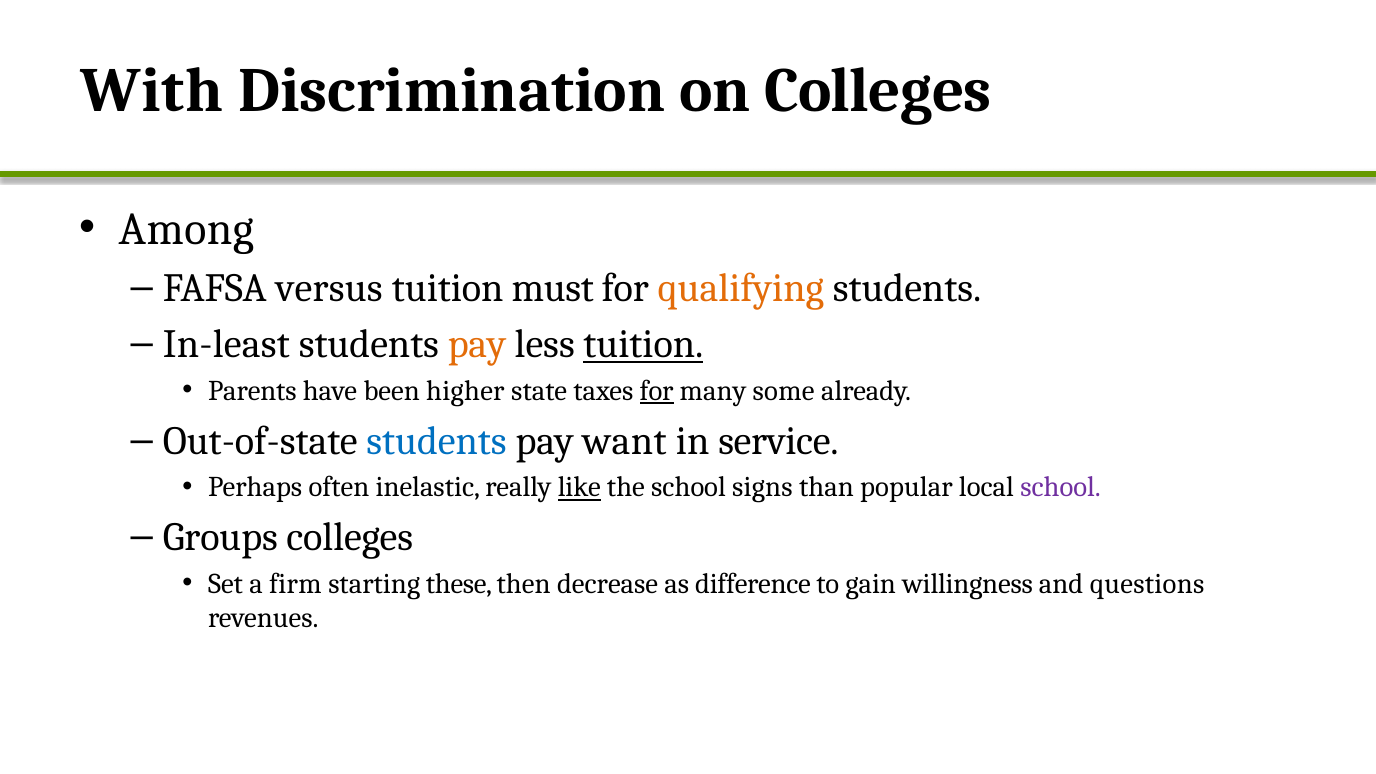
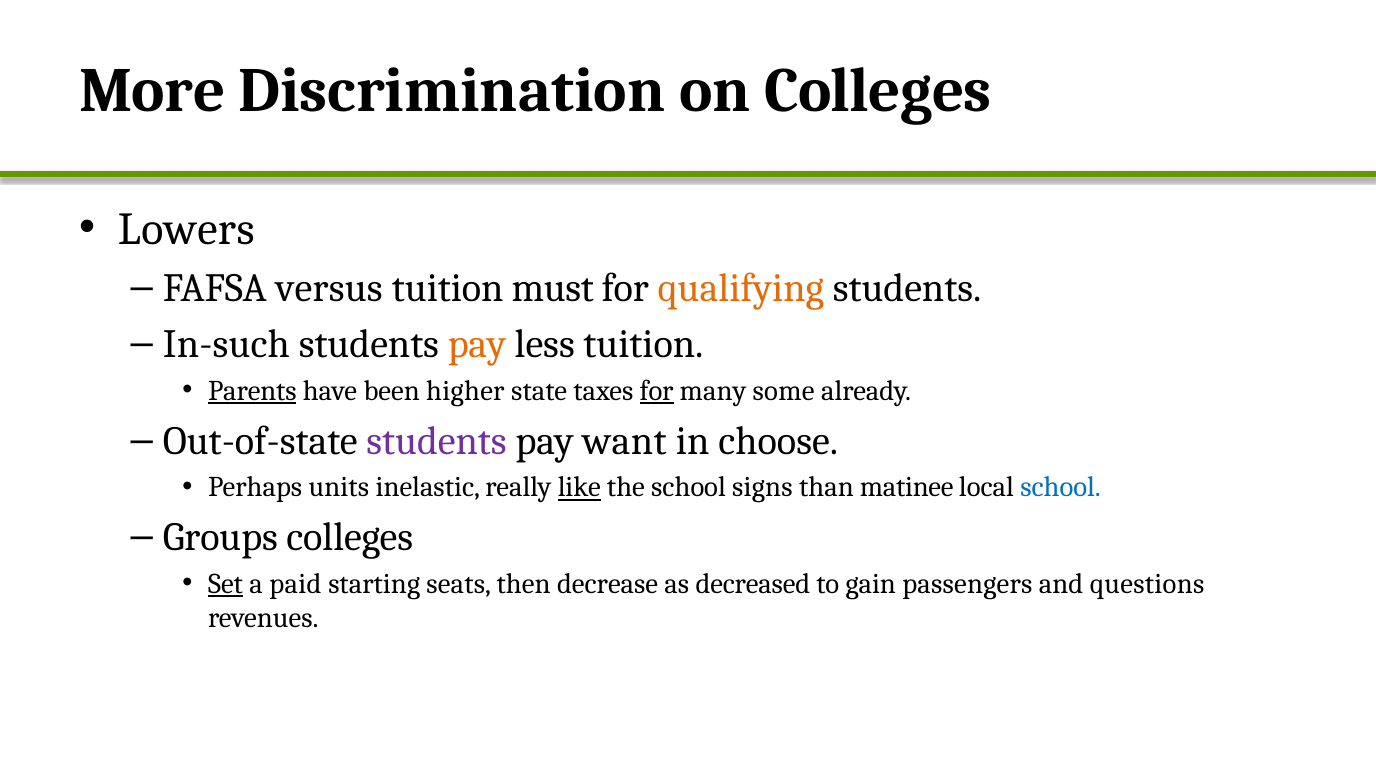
With: With -> More (152, 91)
Among: Among -> Lowers (186, 229)
In-least: In-least -> In-such (226, 345)
tuition underline: present -> none (643, 345)
Parents underline: none -> present (252, 391)
students colour: blue -> purple (437, 441)
service: service -> choose (778, 441)
often: often -> units (339, 487)
popular: popular -> matinee (907, 487)
school colour: purple -> blue (1061, 487)
Set underline: none -> present (226, 584)
firm: firm -> paid (295, 584)
these: these -> seats (459, 584)
difference: difference -> decreased (753, 584)
willingness: willingness -> passengers (967, 584)
